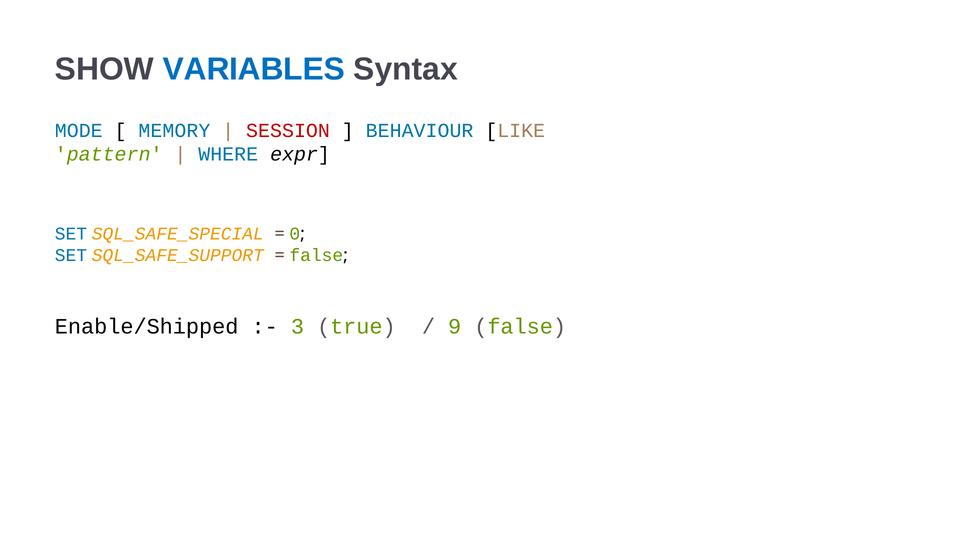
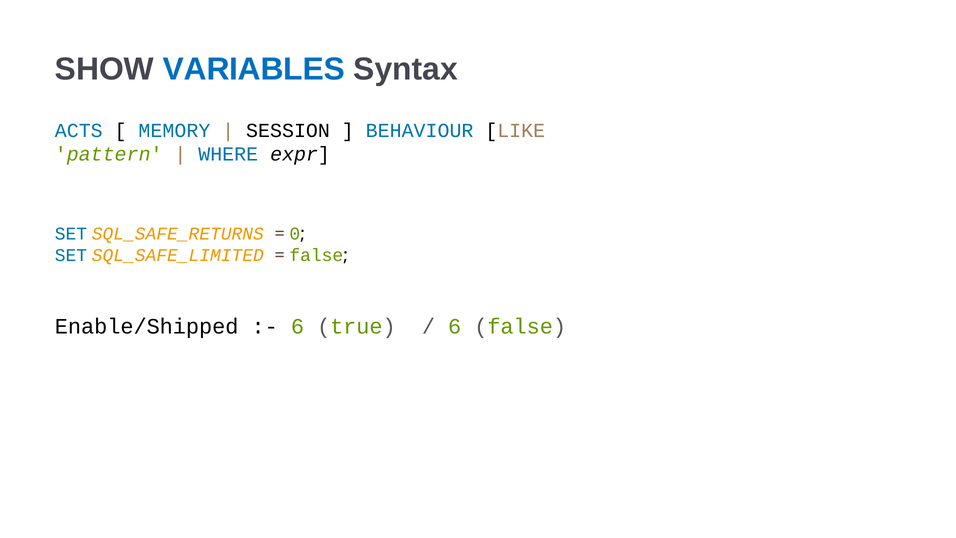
MODE: MODE -> ACTS (79, 130)
SESSION colour: red -> black (288, 130)
SQL_SAFE_SPECIAL: SQL_SAFE_SPECIAL -> SQL_SAFE_RETURNS (178, 234)
SQL_SAFE_SUPPORT: SQL_SAFE_SUPPORT -> SQL_SAFE_LIMITED (178, 255)
3: 3 -> 6 (298, 326)
9: 9 -> 6 (455, 326)
